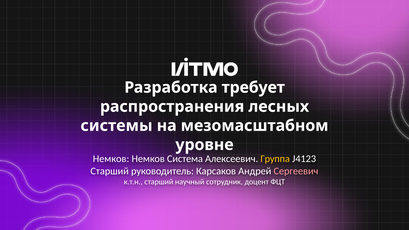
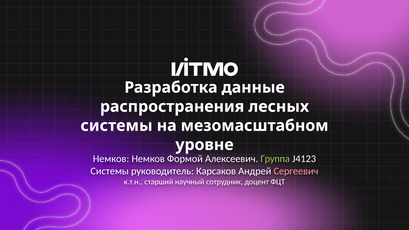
требует: требует -> данные (253, 87)
Система: Система -> Формой (185, 159)
Группа colour: yellow -> light green (275, 159)
Старший: Старший -> Системы (110, 171)
